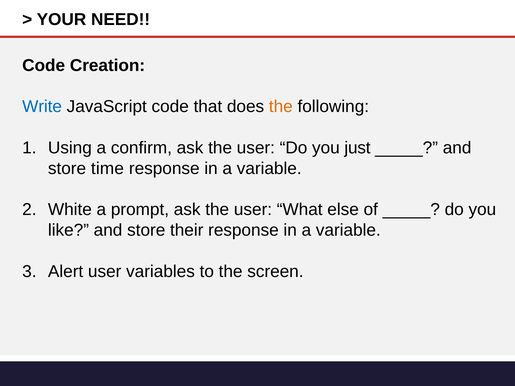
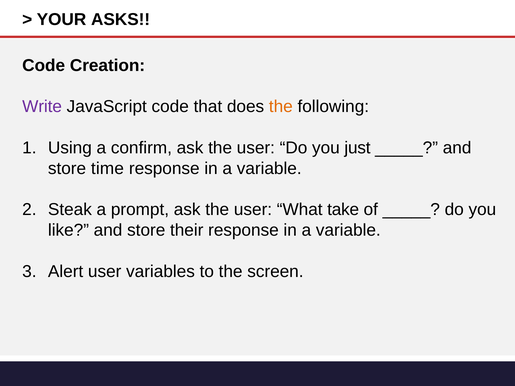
NEED: NEED -> ASKS (121, 20)
Write colour: blue -> purple (42, 107)
White: White -> Steak (70, 210)
else: else -> take (343, 210)
